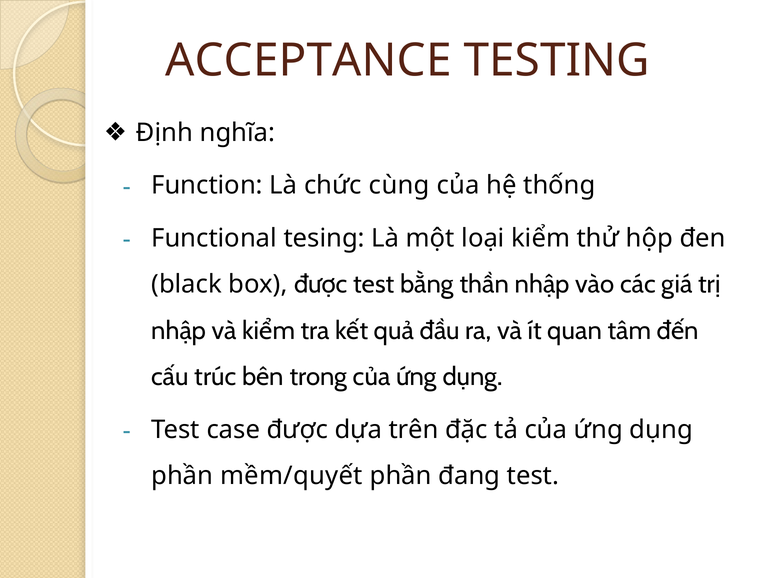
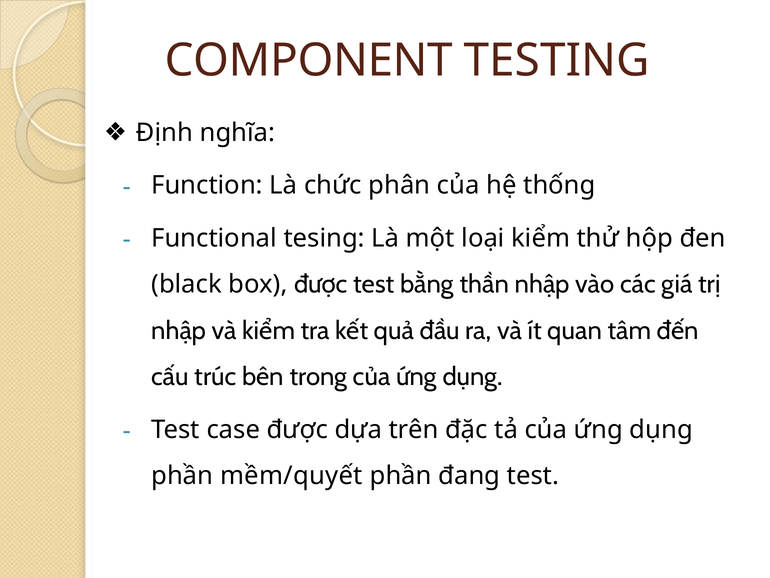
ACCEPTANCE: ACCEPTANCE -> COMPONENT (309, 60)
cùng: cùng -> phân (399, 185)
